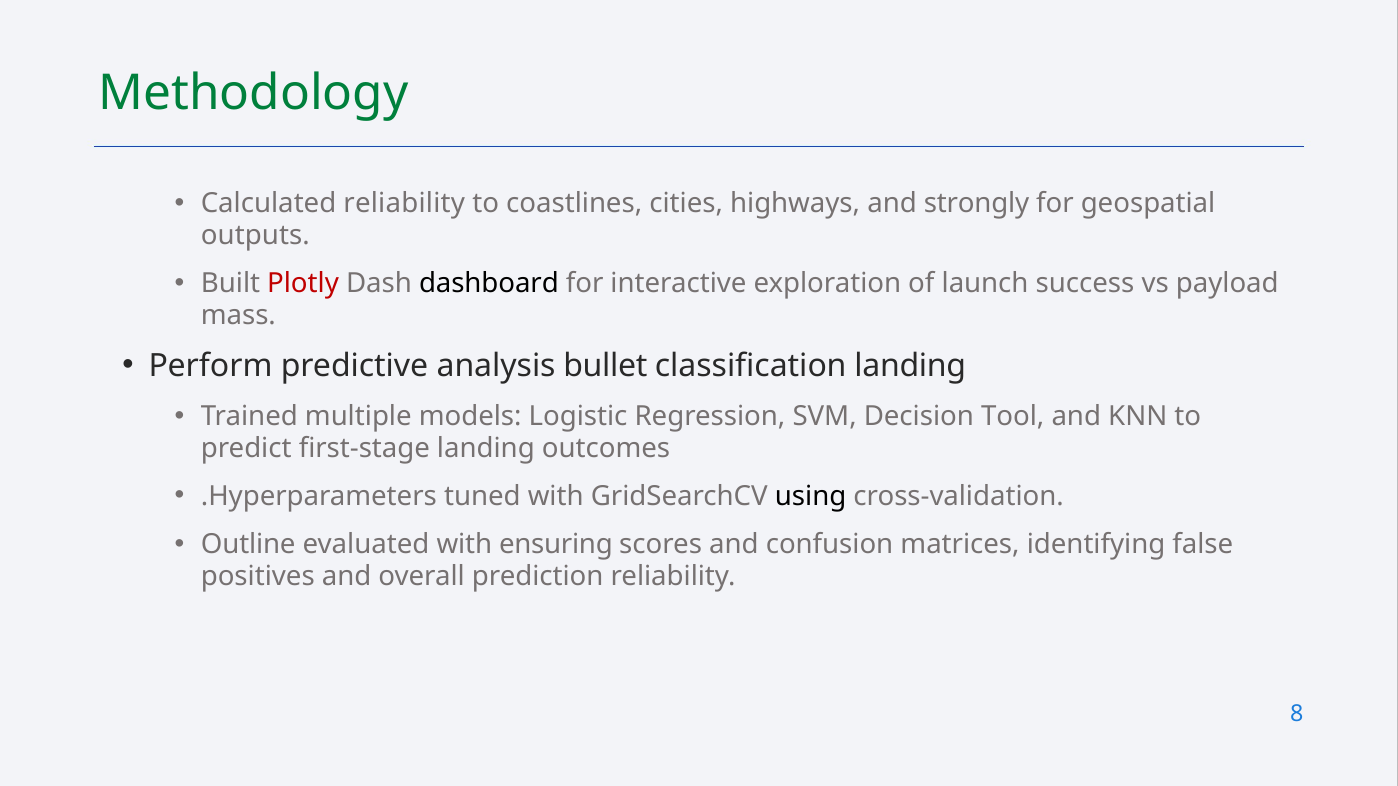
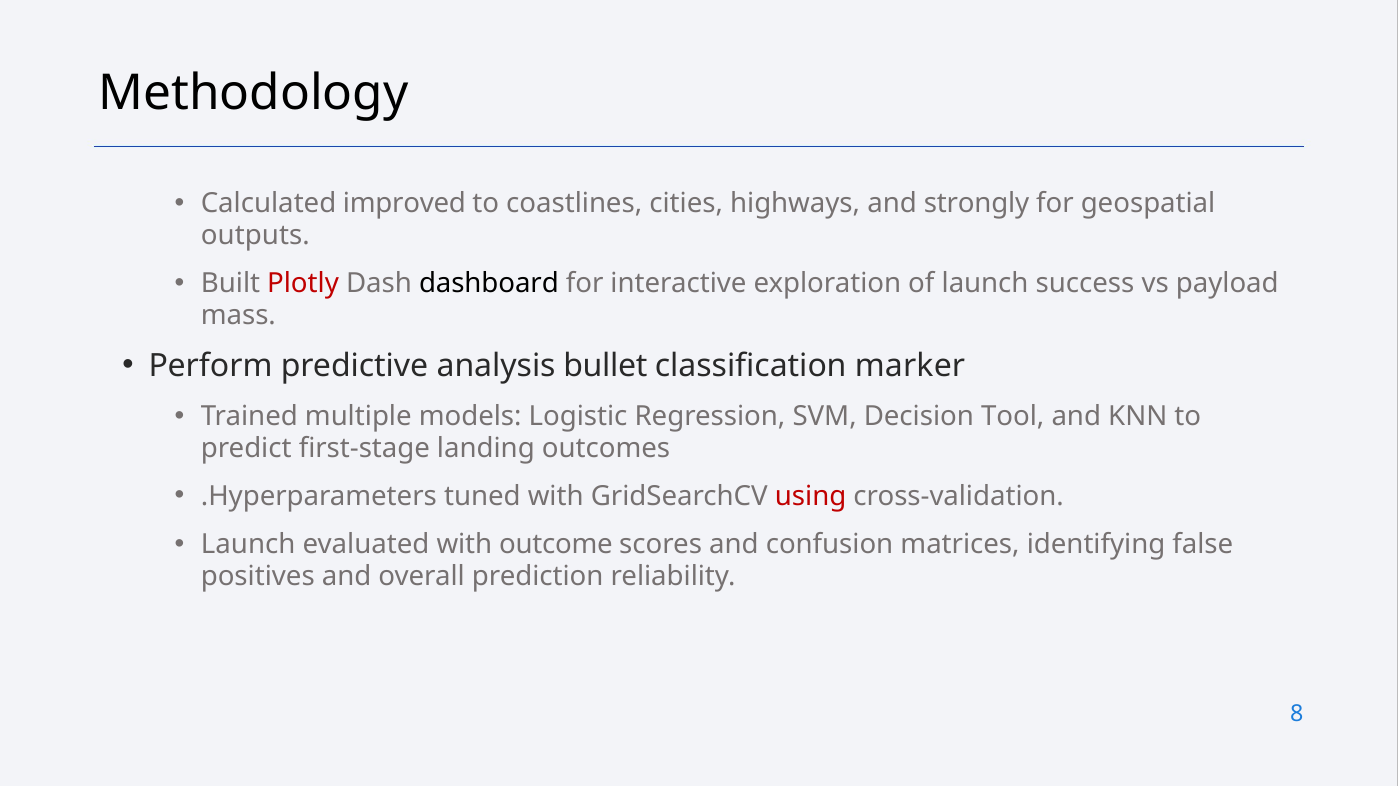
Methodology colour: green -> black (254, 93)
Calculated reliability: reliability -> improved (404, 204)
classification landing: landing -> marker (910, 366)
using colour: black -> red (811, 497)
Outline: Outline -> Launch (248, 545)
ensuring: ensuring -> outcome (556, 545)
